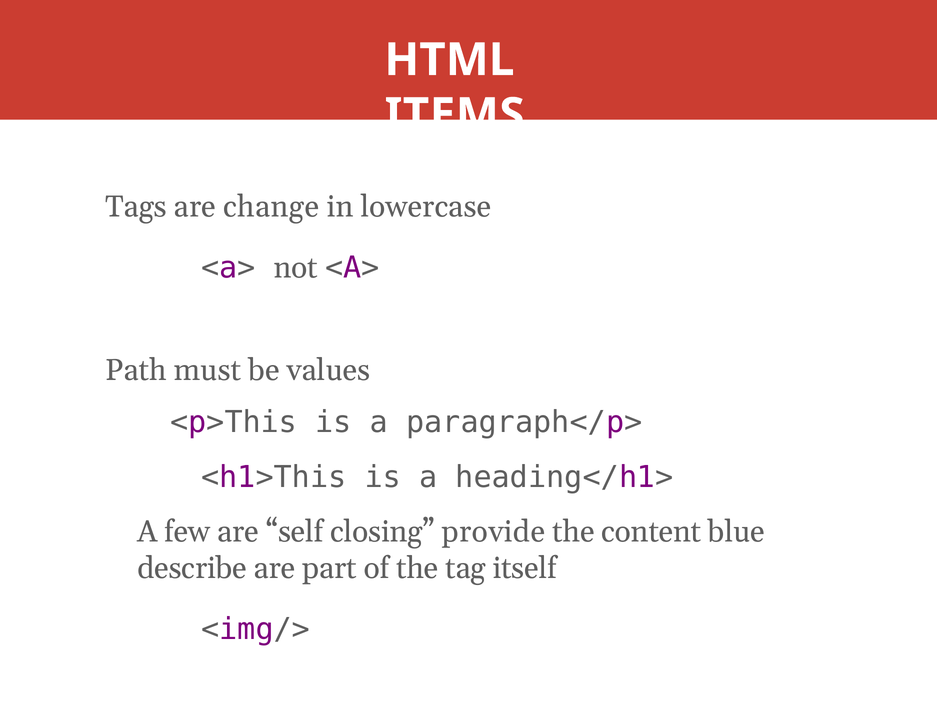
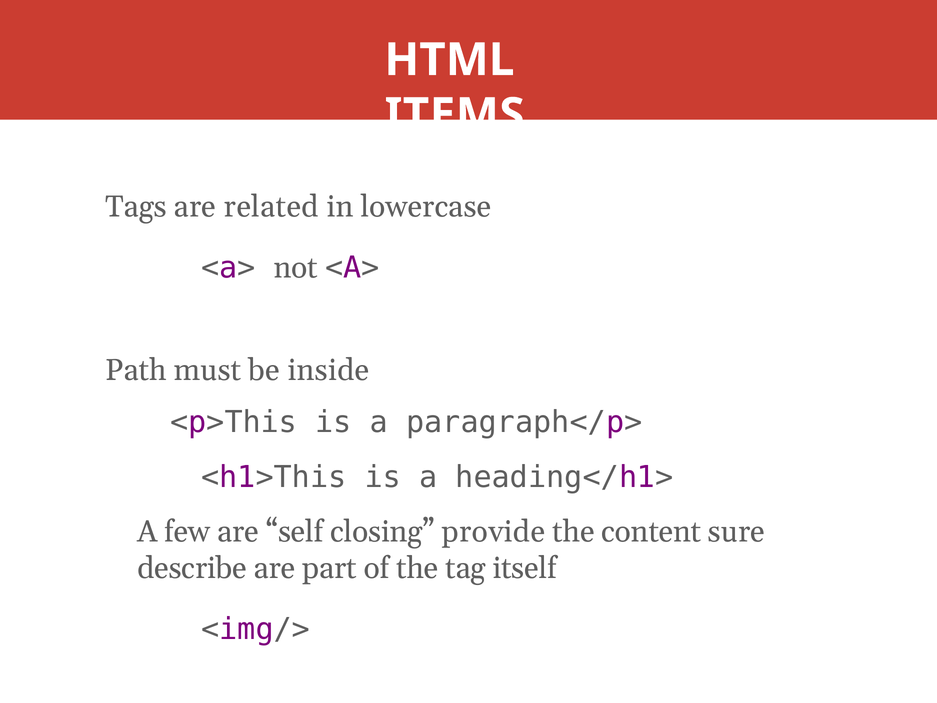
change: change -> related (271, 207)
values: values -> inside (328, 370)
blue: blue -> sure (736, 532)
